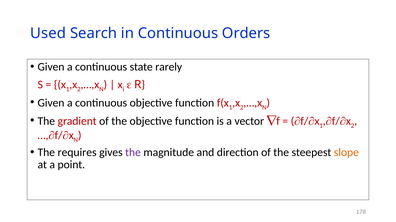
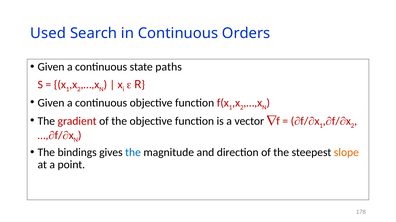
rarely: rarely -> paths (169, 67)
requires: requires -> bindings (77, 153)
the colour: purple -> blue (133, 153)
